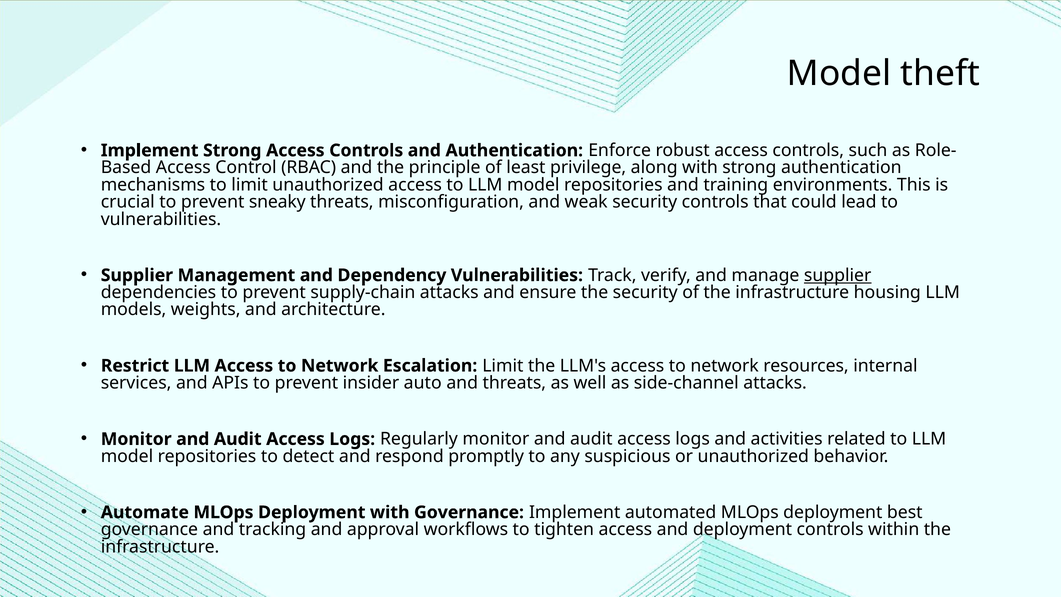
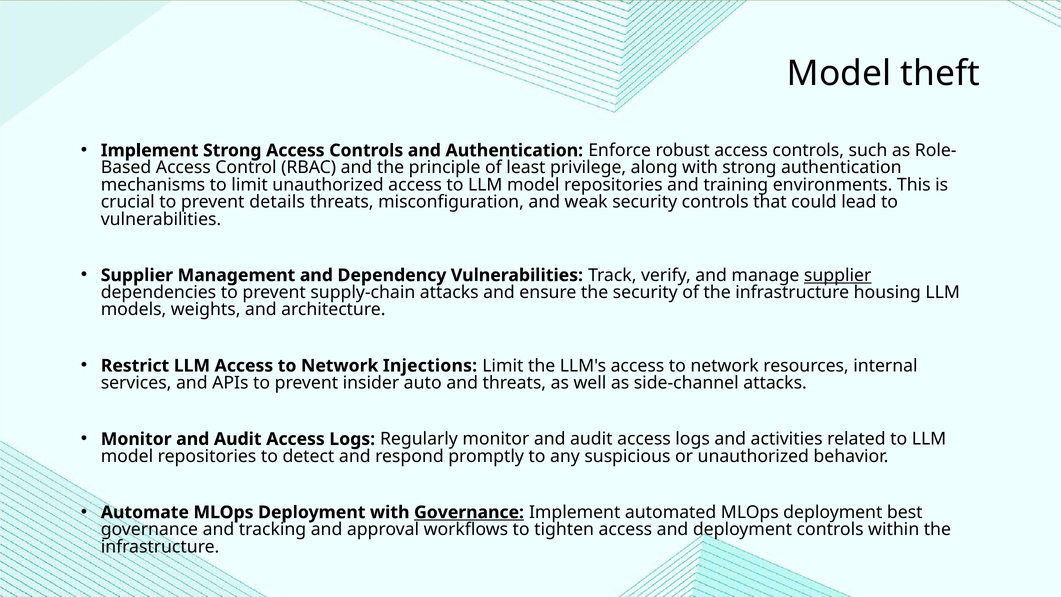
sneaky: sneaky -> details (277, 202)
Escalation: Escalation -> Injections (430, 366)
Governance underline: none -> present (469, 512)
